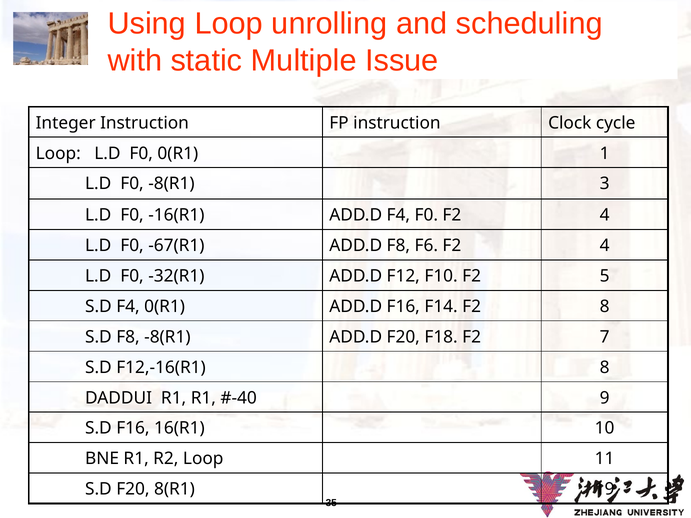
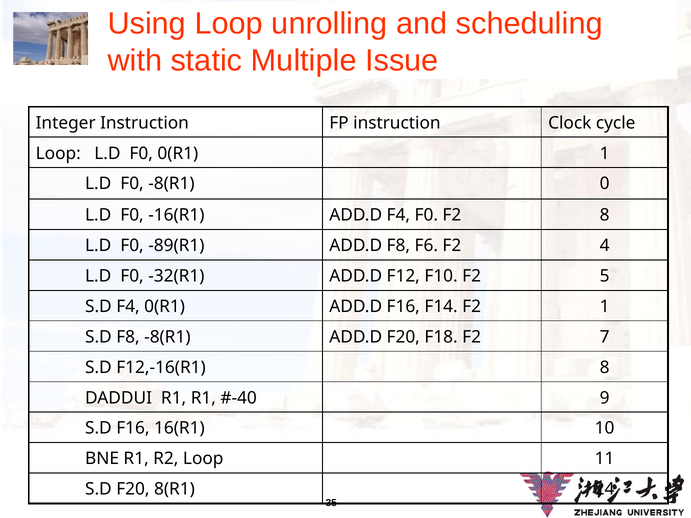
3: 3 -> 0 (605, 184)
F0 F2 4: 4 -> 8 (605, 215)
-67(R1: -67(R1 -> -89(R1 (176, 246)
F2 8: 8 -> 1 (605, 307)
19: 19 -> 24 (605, 489)
